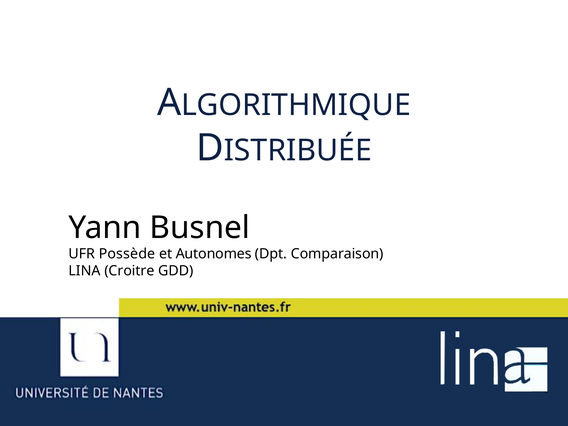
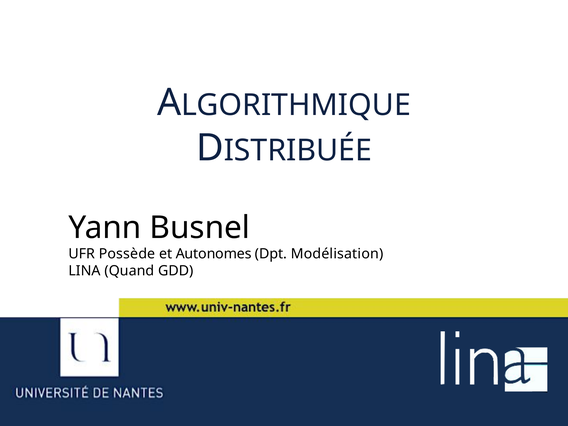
Comparaison: Comparaison -> Modélisation (337, 254)
Croitre: Croitre -> Quand (129, 271)
